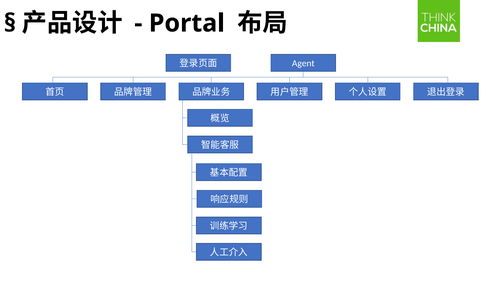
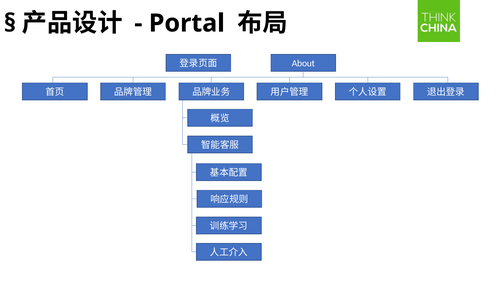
Agent: Agent -> About (303, 64)
